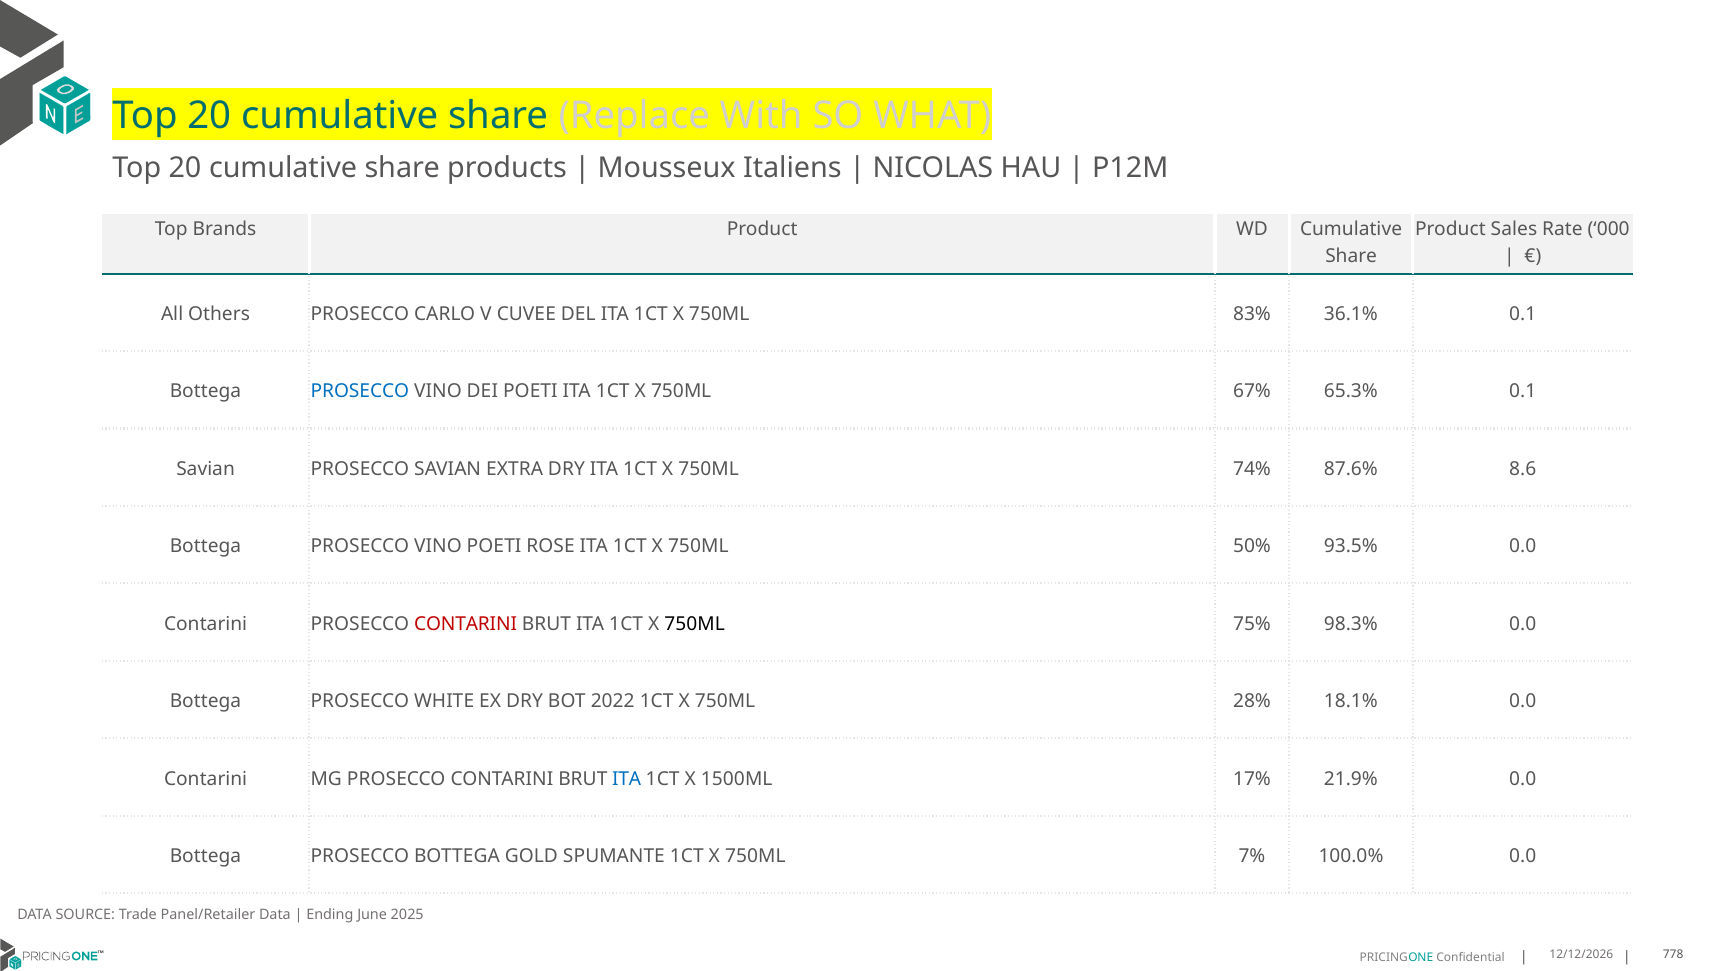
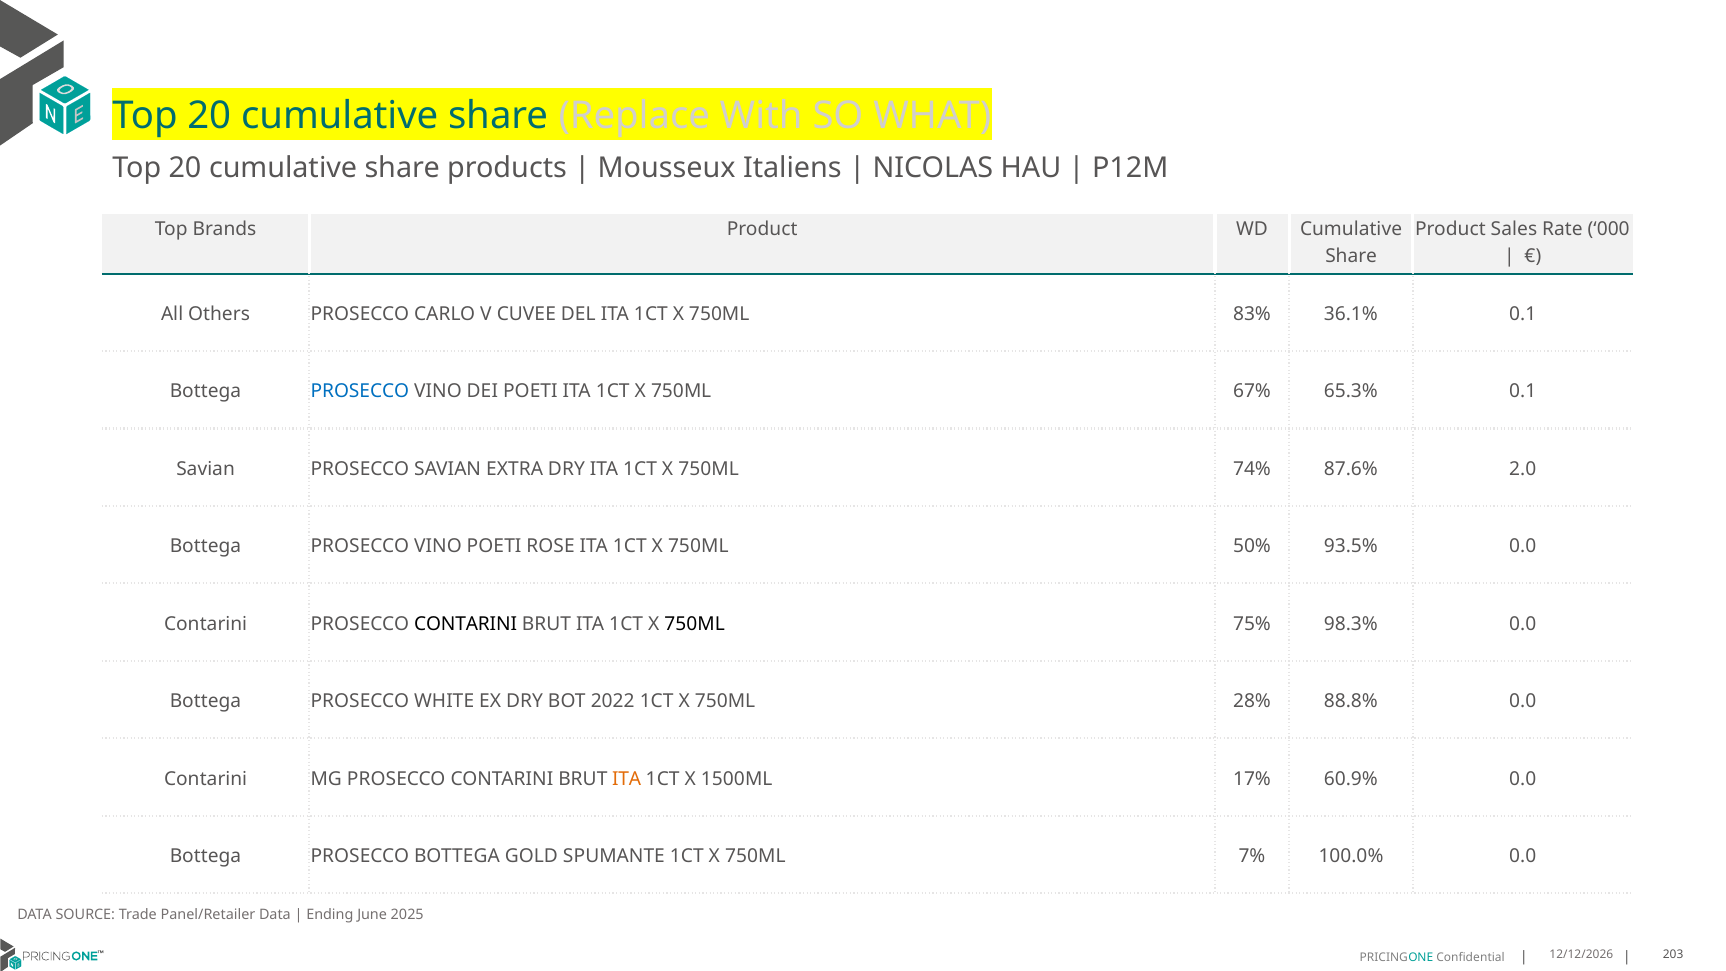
8.6: 8.6 -> 2.0 (1523, 469)
CONTARINI colour: red -> black (466, 624)
18.1%: 18.1% -> 88.8% (1351, 701)
ITA colour: blue -> orange (627, 779)
21.9%: 21.9% -> 60.9% (1351, 779)
778: 778 -> 203 (1673, 955)
